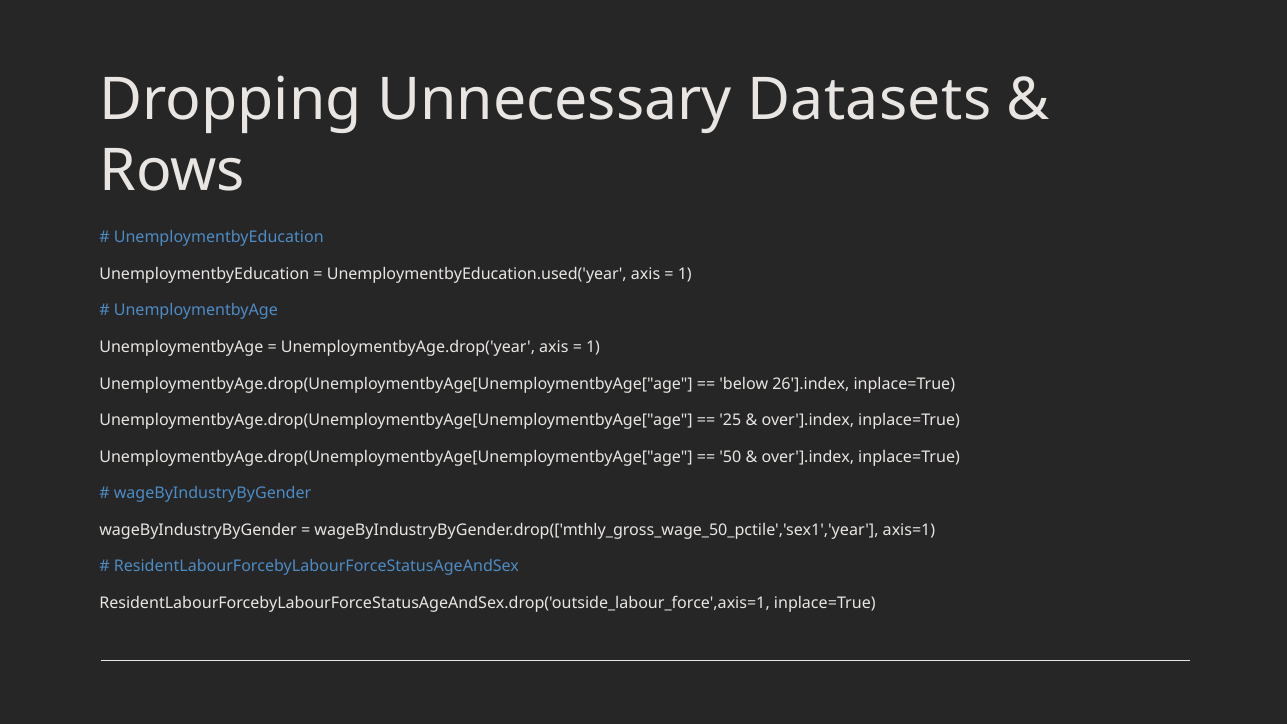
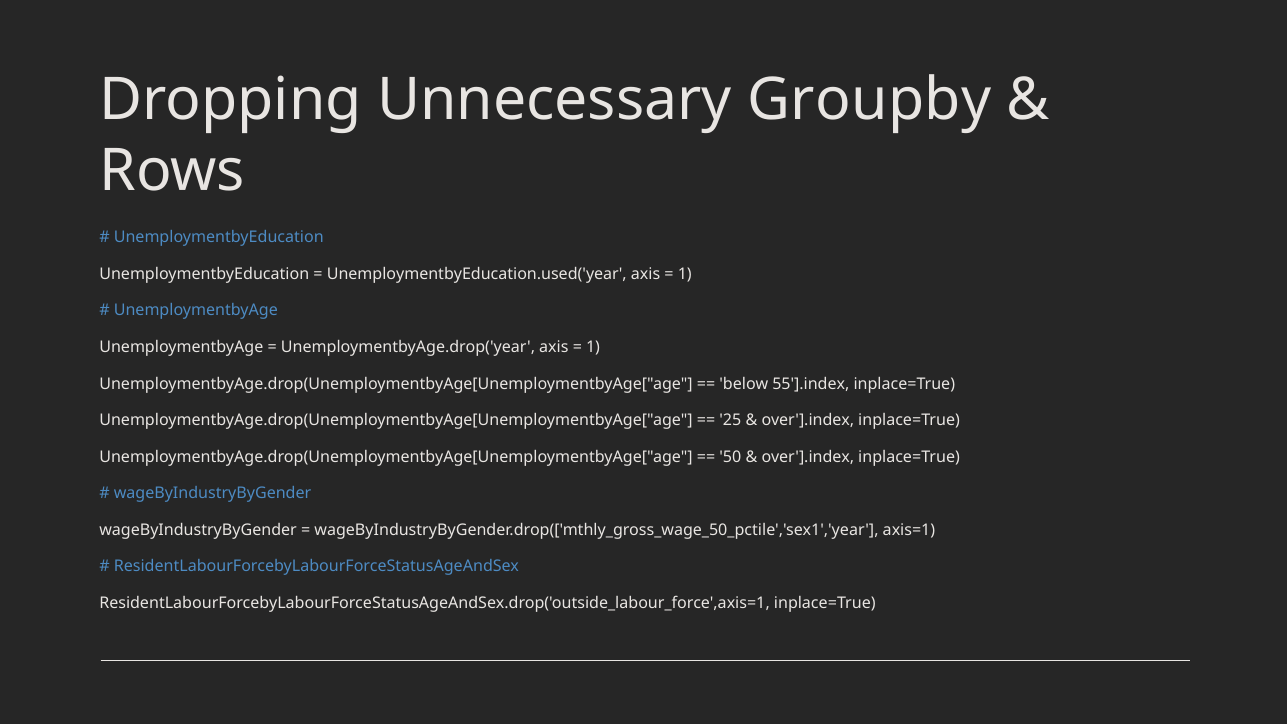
Datasets: Datasets -> Groupby (869, 100)
26'].index: 26'].index -> 55'].index (811, 384)
